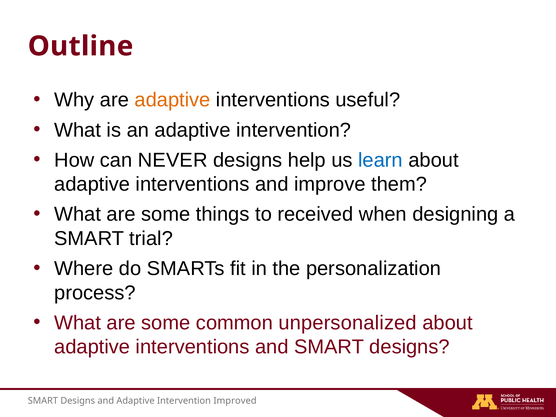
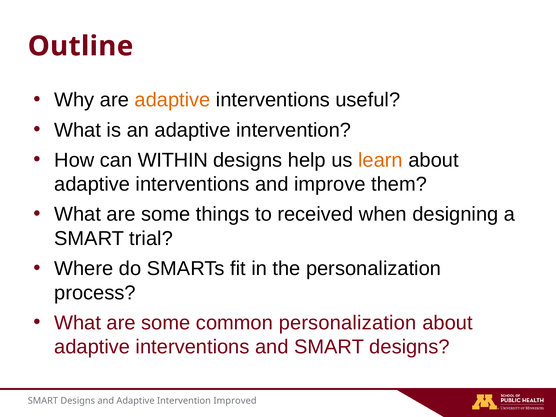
NEVER: NEVER -> WITHIN (173, 160)
learn colour: blue -> orange (380, 160)
common unpersonalized: unpersonalized -> personalization (348, 323)
